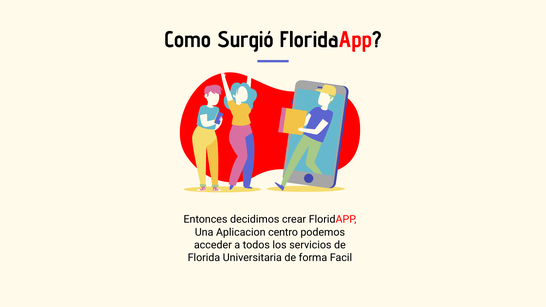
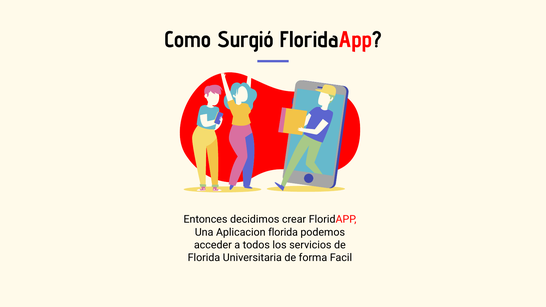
Aplicacion centro: centro -> florida (283, 232)
